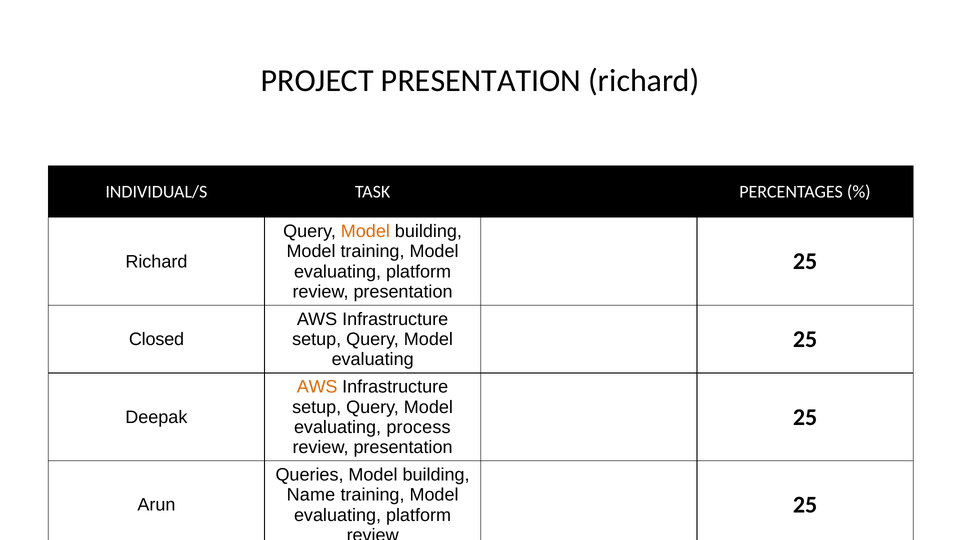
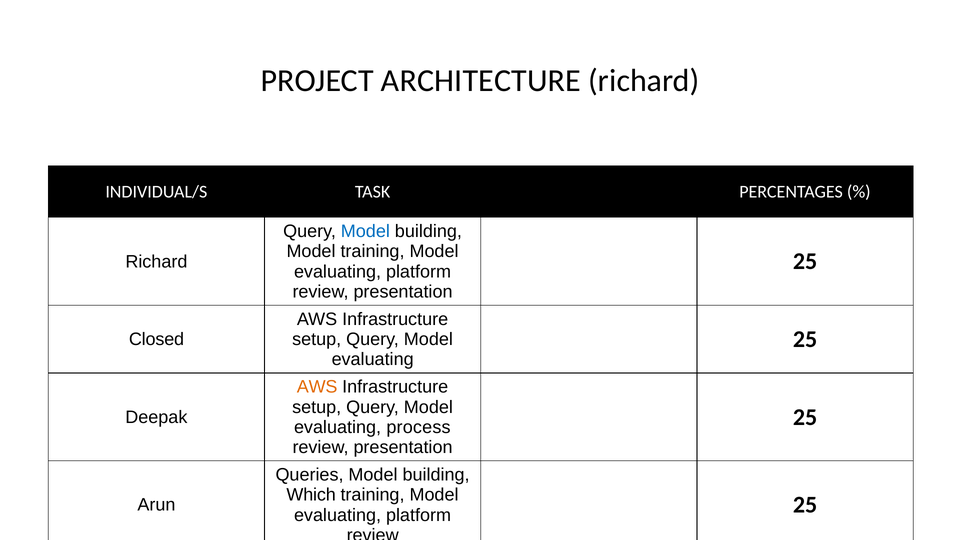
PROJECT PRESENTATION: PRESENTATION -> ARCHITECTURE (481, 81)
Model colour: orange -> blue (365, 232)
Name: Name -> Which (311, 495)
